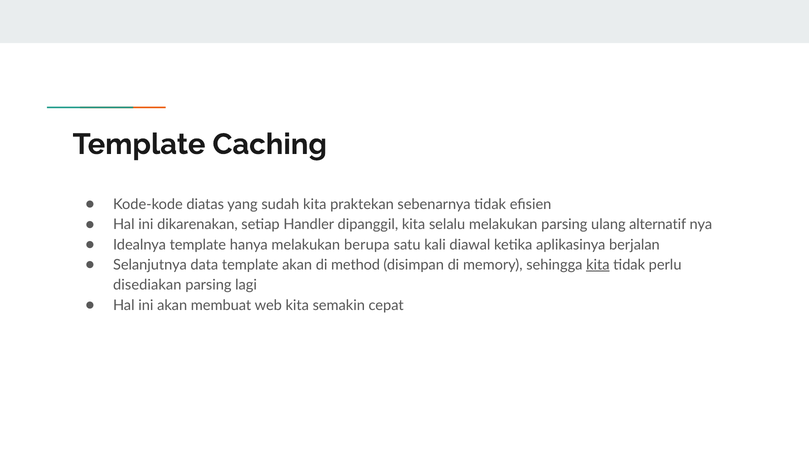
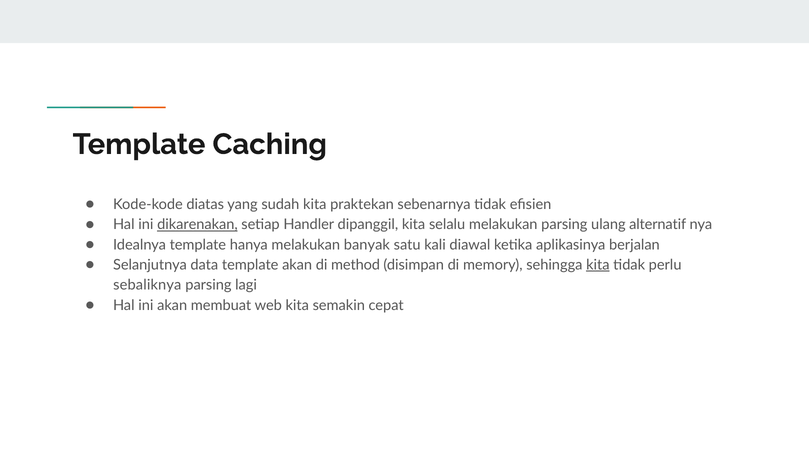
dikarenakan underline: none -> present (197, 225)
berupa: berupa -> banyak (367, 245)
disediakan: disediakan -> sebaliknya (147, 285)
